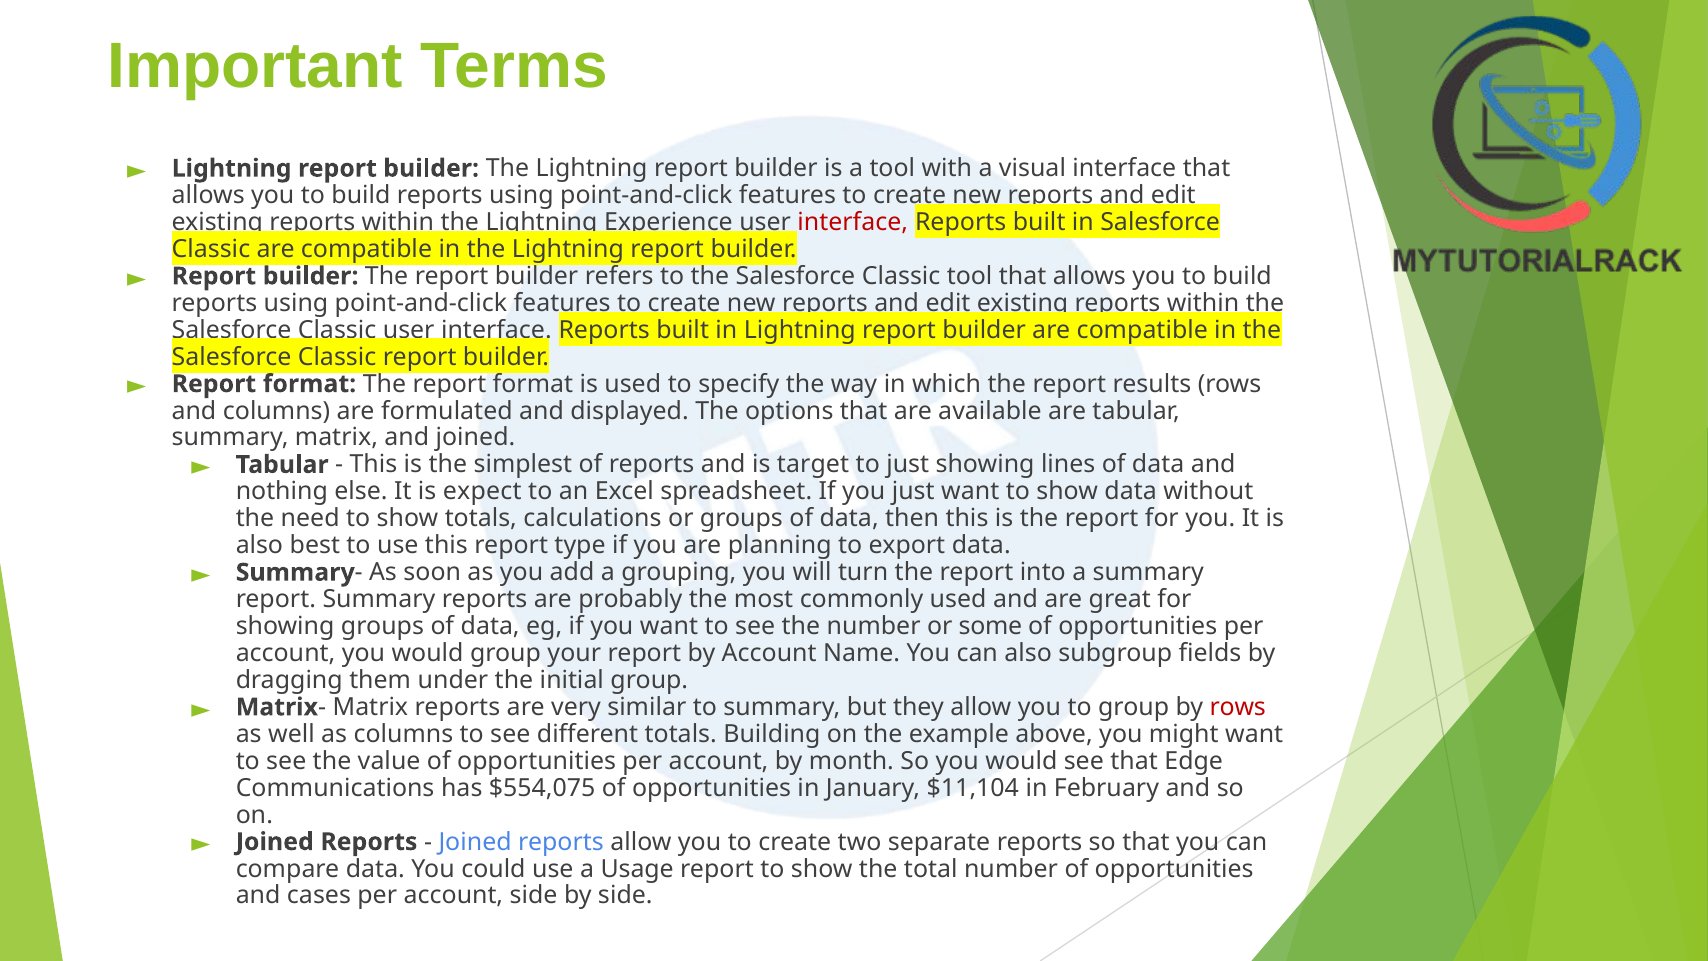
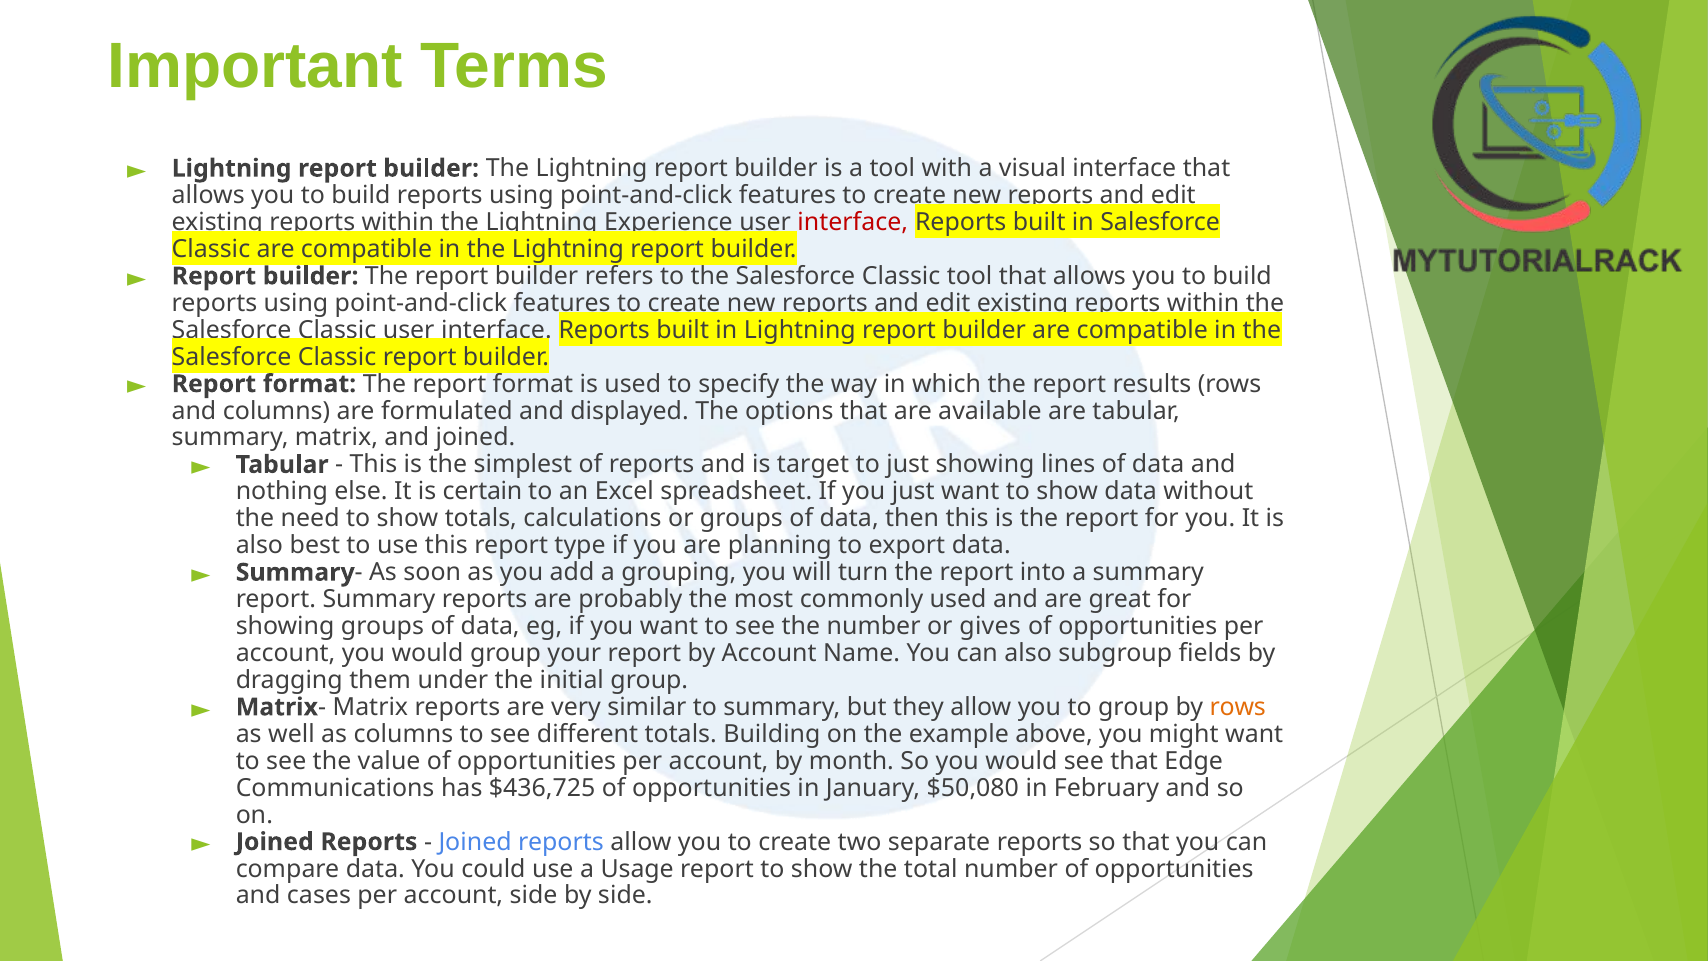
expect: expect -> certain (483, 492)
some: some -> gives (990, 626)
rows colour: red -> orange (1238, 707)
$554,075: $554,075 -> $436,725 (542, 788)
$11,104: $11,104 -> $50,080 (973, 788)
